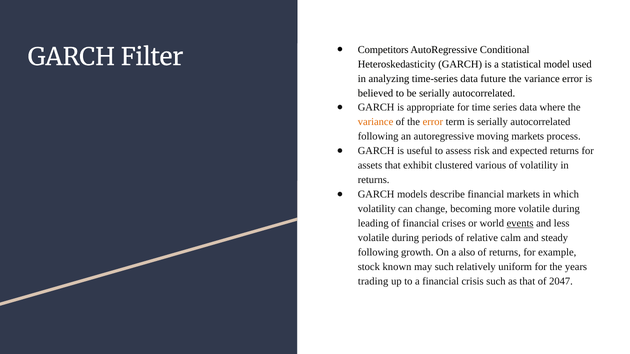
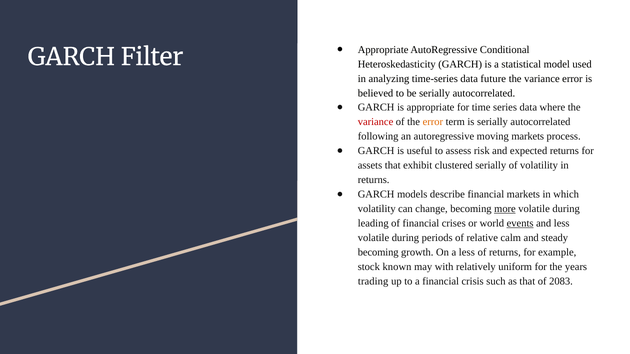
Competitors: Competitors -> Appropriate (383, 50)
variance colour: orange -> red (376, 122)
clustered various: various -> serially (491, 166)
more underline: none -> present (505, 209)
following: following -> becoming (378, 253)
a also: also -> less (467, 253)
may such: such -> with (444, 267)
2047: 2047 -> 2083 (561, 281)
